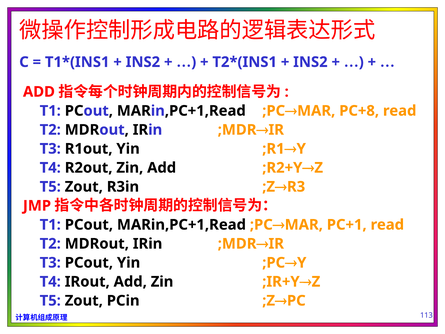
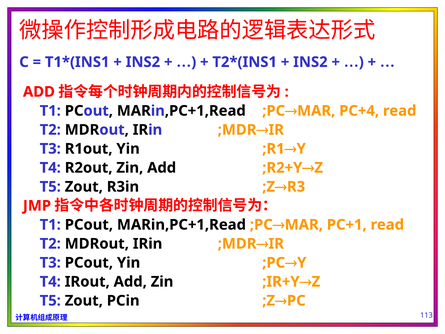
PC+8: PC+8 -> PC+4 (359, 111)
